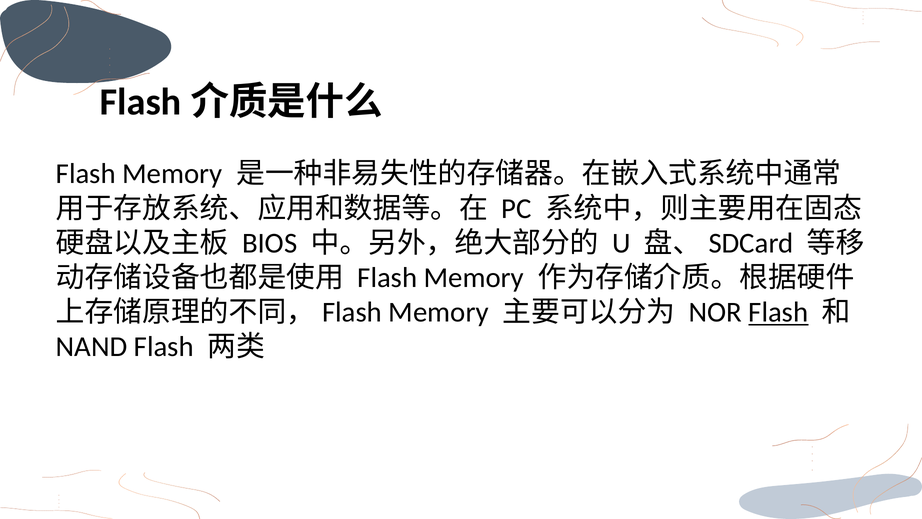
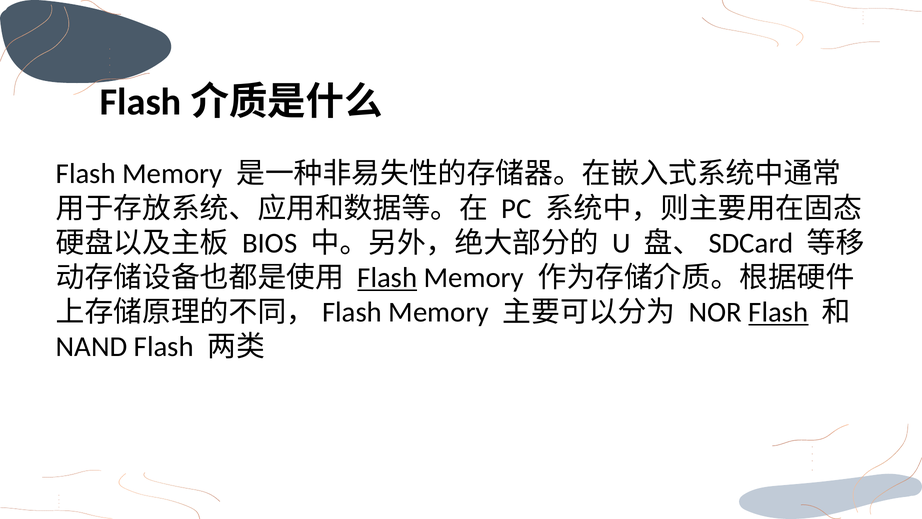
Flash underline: none -> present (387, 278)
